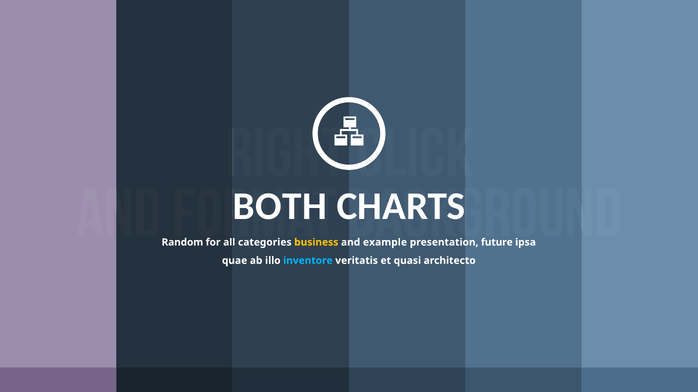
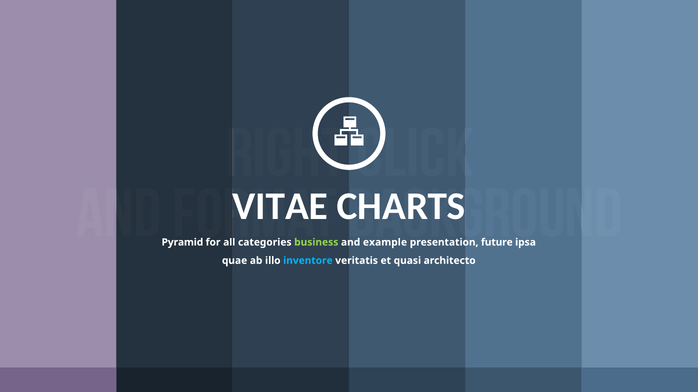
BOTH: BOTH -> VITAE (280, 207)
Random: Random -> Pyramid (182, 243)
business colour: yellow -> light green (316, 243)
